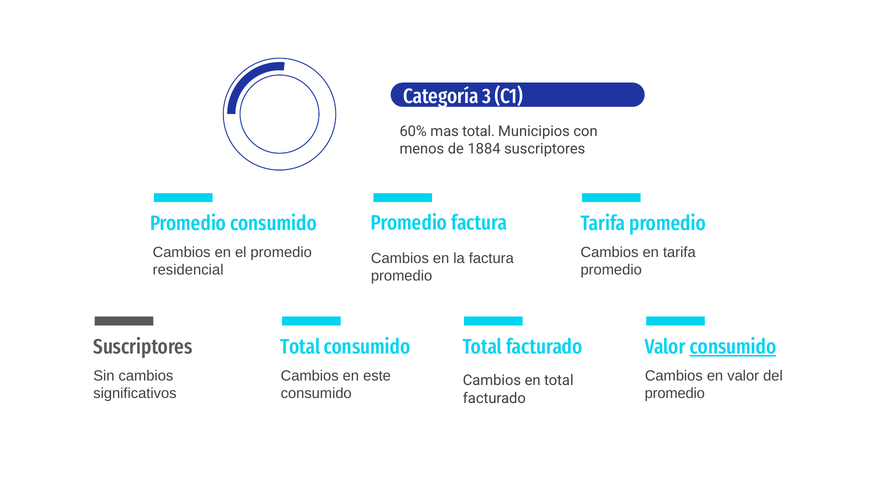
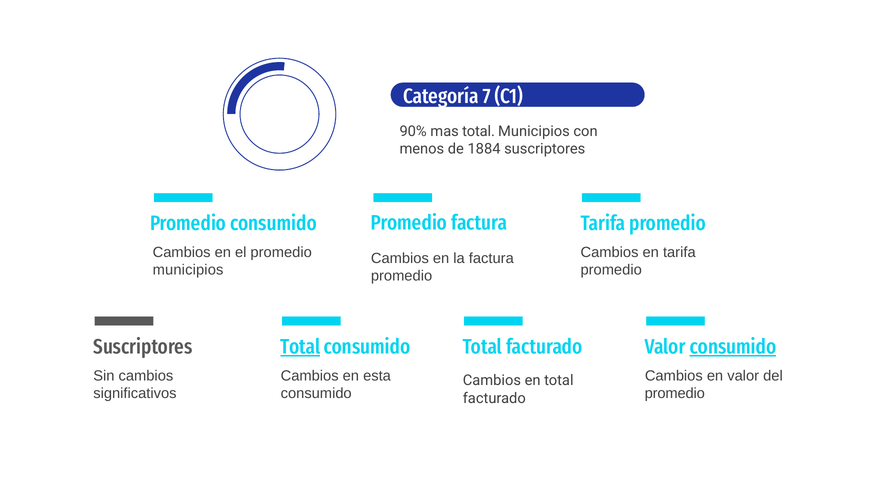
3: 3 -> 7 (487, 96)
60%: 60% -> 90% (413, 131)
residencial: residencial -> municipios (188, 270)
Total underline: none -> present (300, 346)
este: este -> esta (377, 375)
